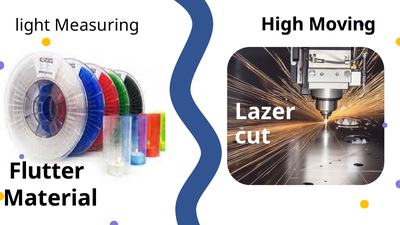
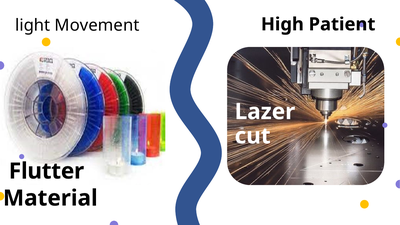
Measuring: Measuring -> Movement (97, 25)
Moving: Moving -> Patient (342, 24)
